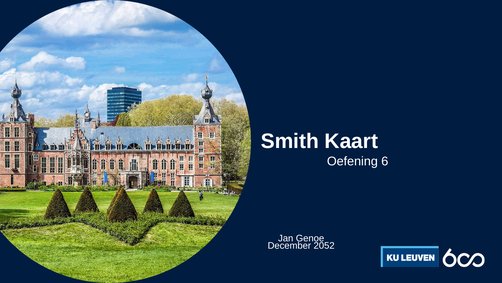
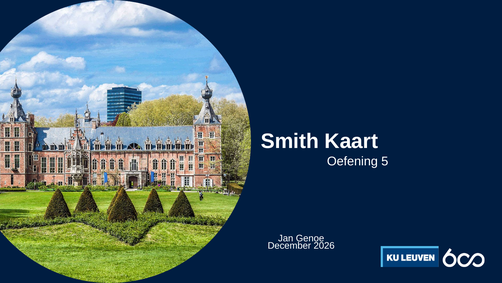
6: 6 -> 5 (385, 161)
2052: 2052 -> 2026 (324, 245)
